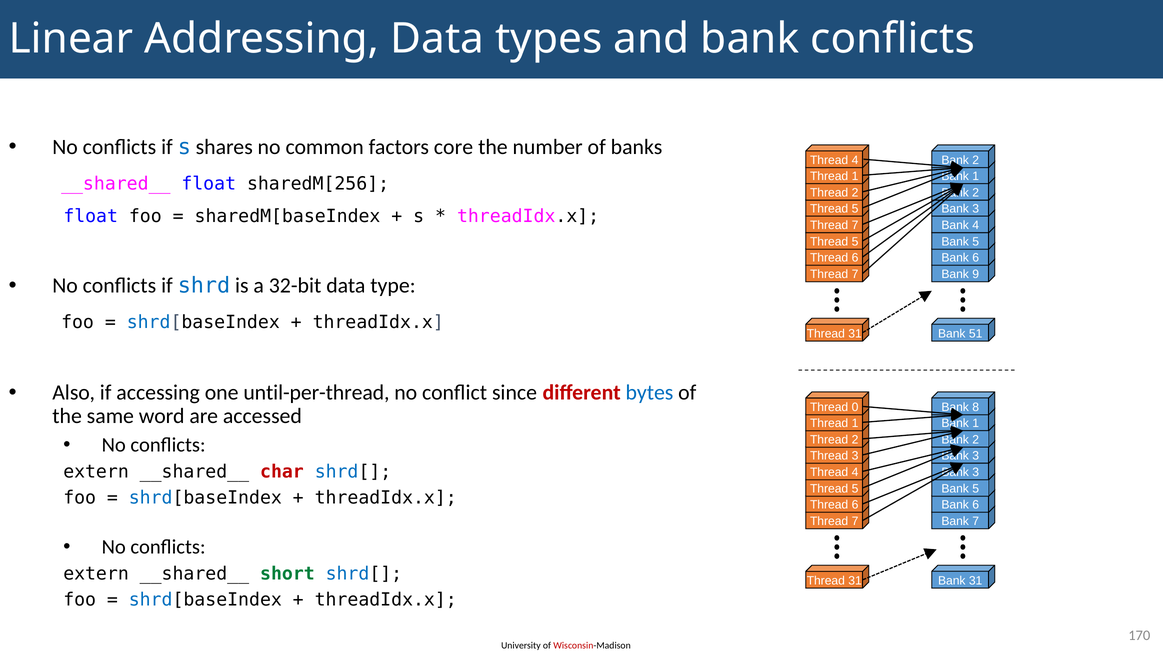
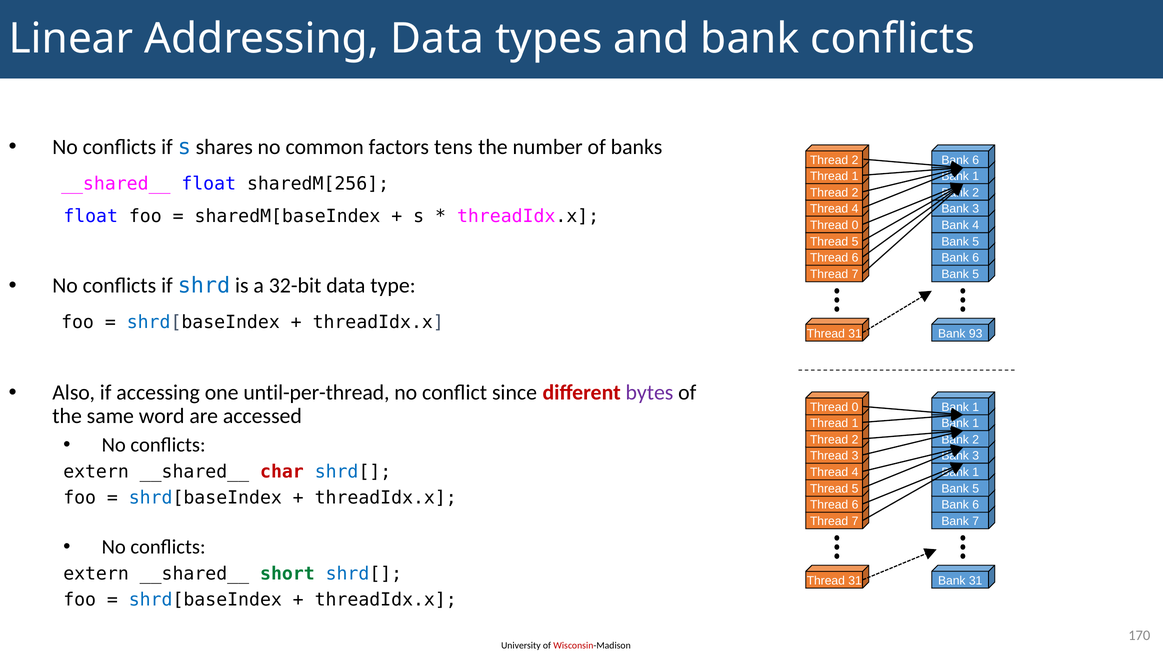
core: core -> tens (453, 147)
4: 4 -> 2 (855, 160)
2: 2 -> 6 (976, 160)
5: 5 -> 4 (855, 209)
7: 7 -> 0 (855, 225)
9: 9 -> 5 (976, 274)
51: 51 -> 93 (976, 334)
bytes colour: blue -> purple (649, 393)
8: 8 -> 1 (976, 407)
3: 3 -> 1 (976, 472)
